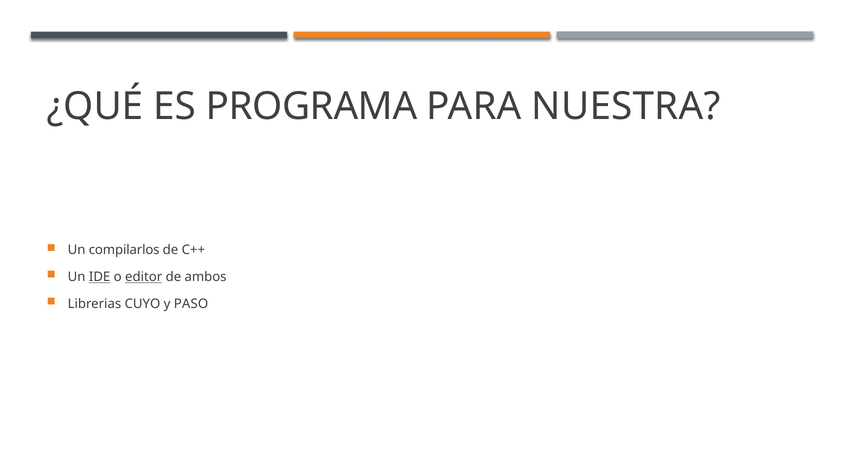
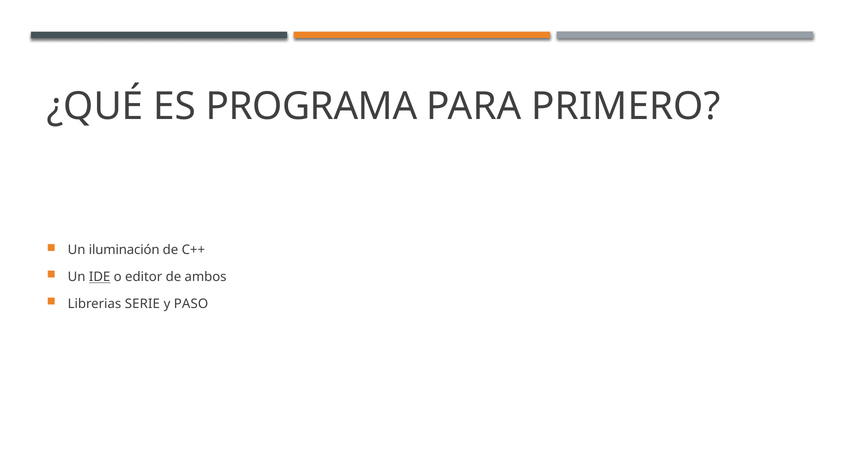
NUESTRA: NUESTRA -> PRIMERO (626, 107)
compilarlos: compilarlos -> iluminación (124, 250)
editor underline: present -> none (144, 277)
CUYO: CUYO -> SERIE (142, 304)
